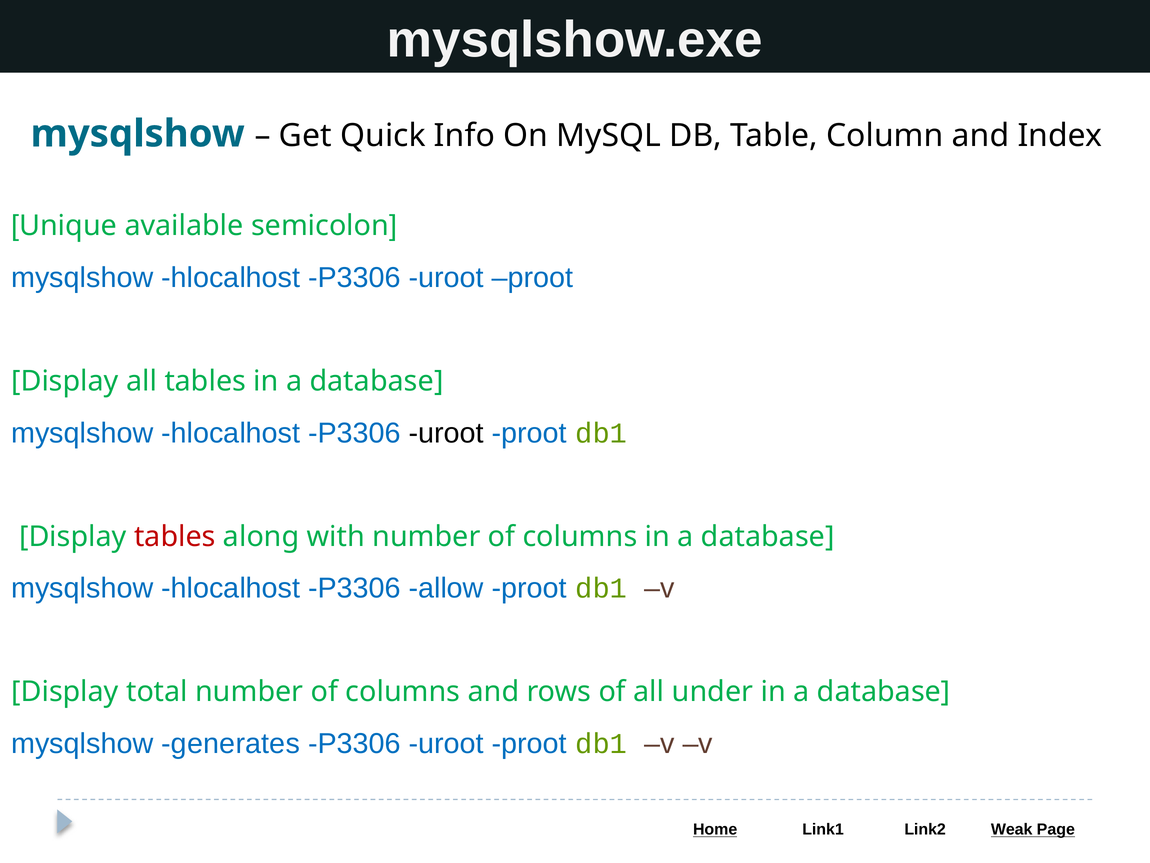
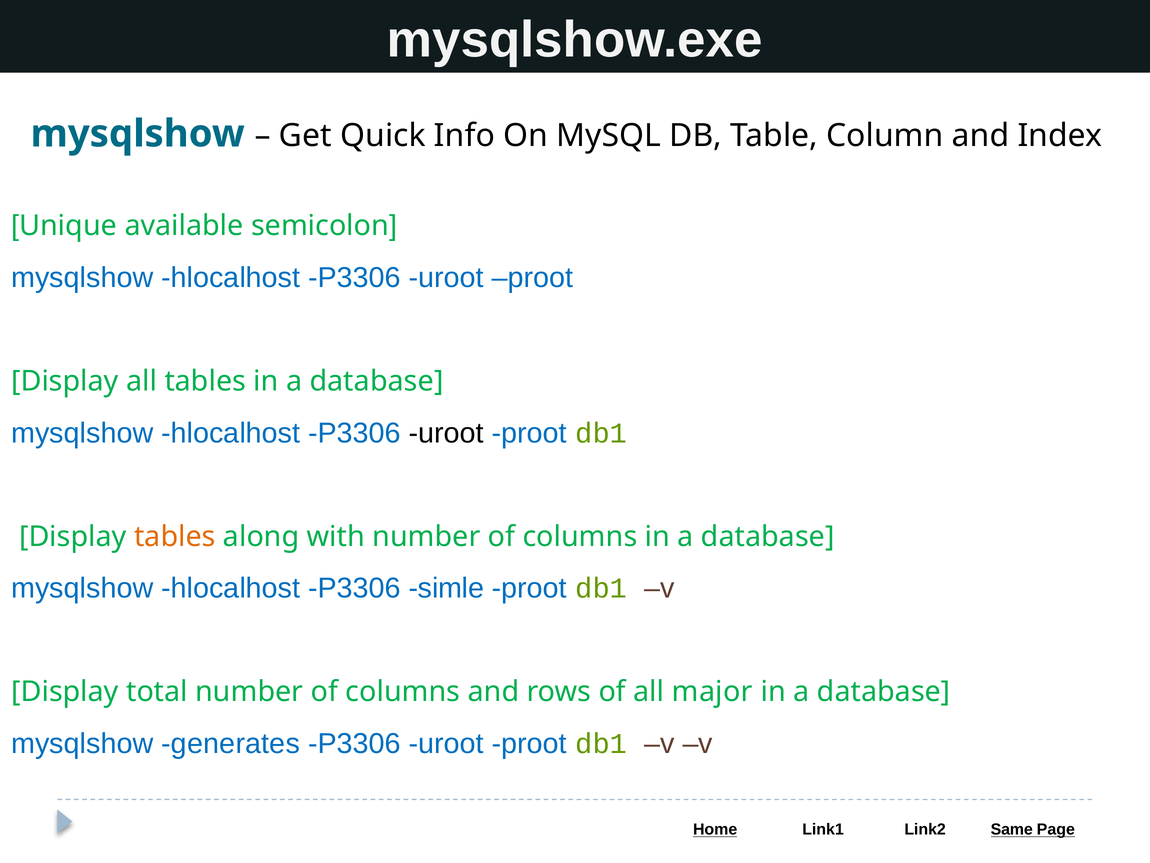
tables colour: red -> orange (175, 536)
allow: allow -> simle (446, 588)
under: under -> major (712, 692)
Weak: Weak -> Same (1012, 829)
